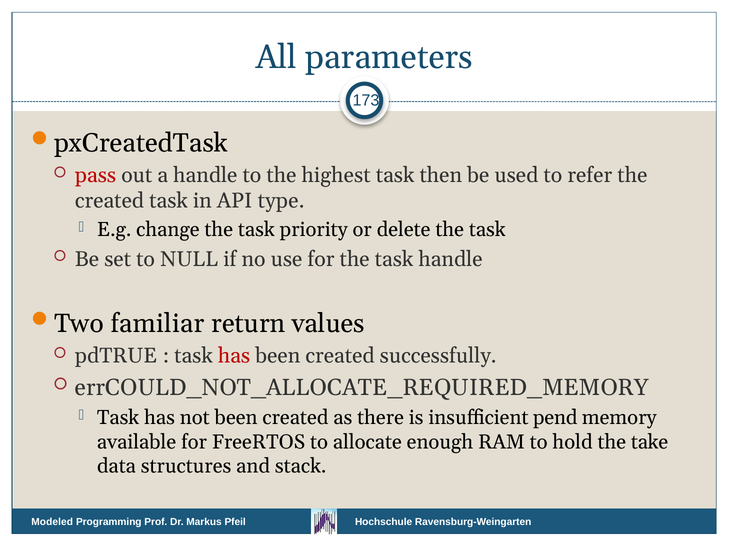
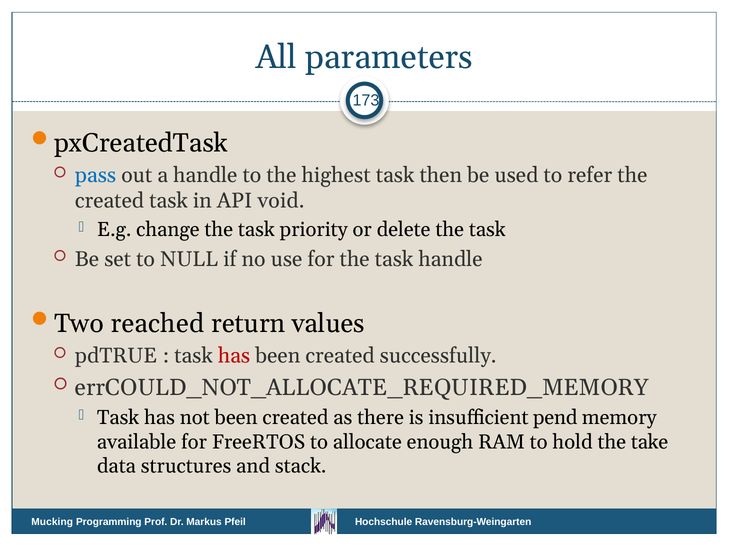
pass colour: red -> blue (96, 176)
type: type -> void (281, 201)
familiar: familiar -> reached (157, 324)
Modeled: Modeled -> Mucking (52, 523)
